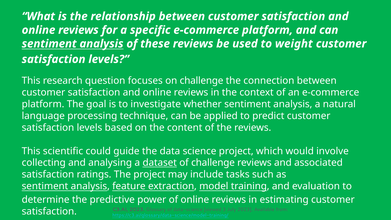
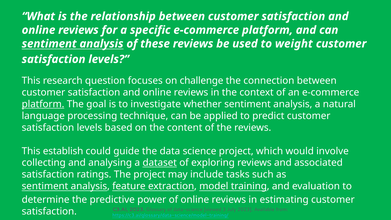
platform underline: none -> present (43, 104)
scientific: scientific -> establish (63, 151)
of challenge: challenge -> exploring (213, 163)
